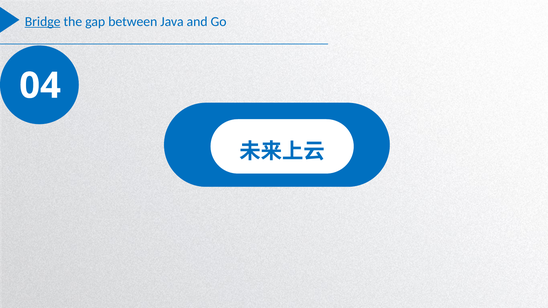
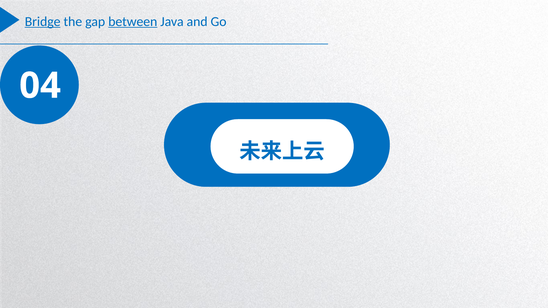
between underline: none -> present (133, 22)
